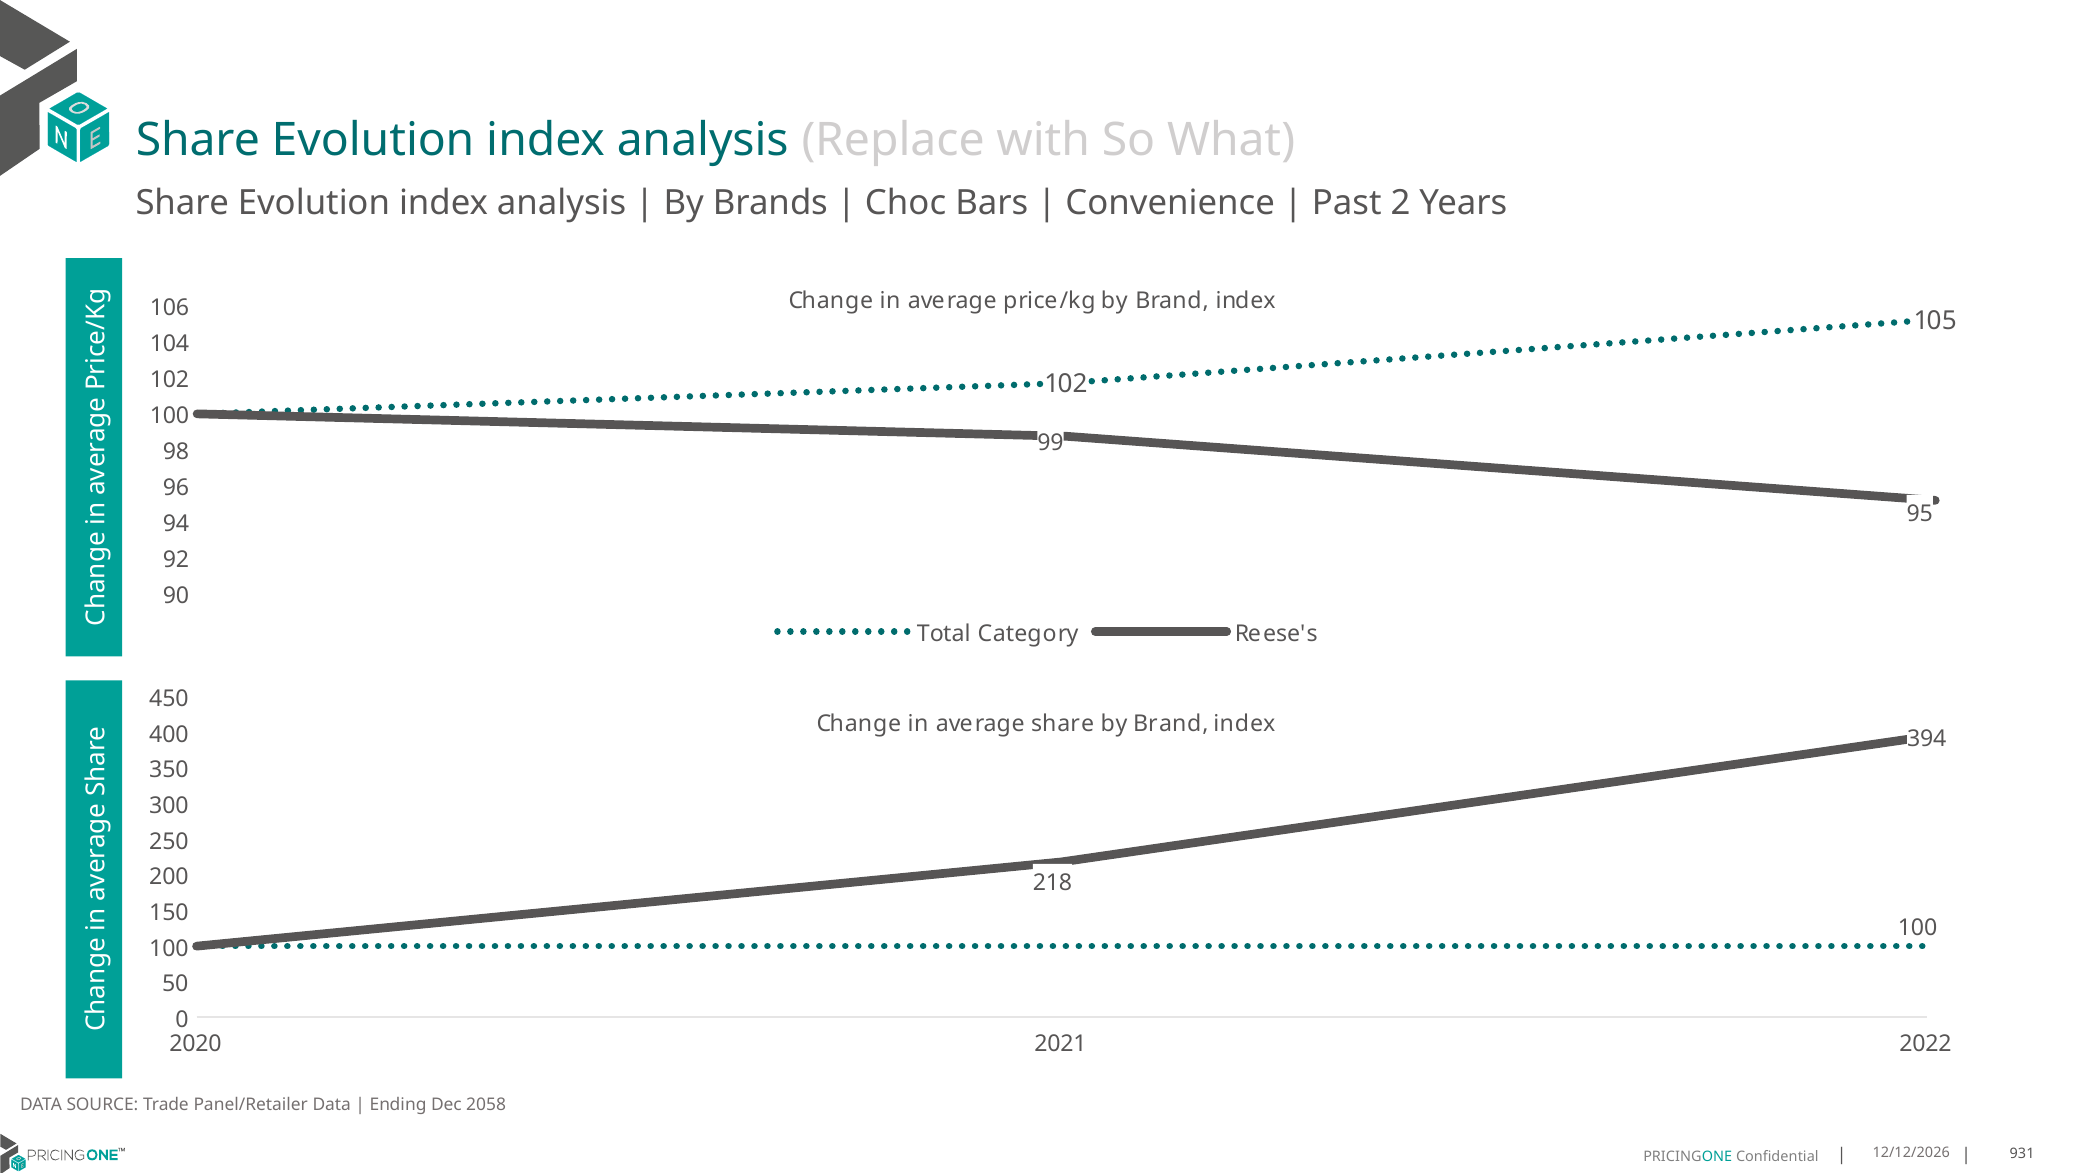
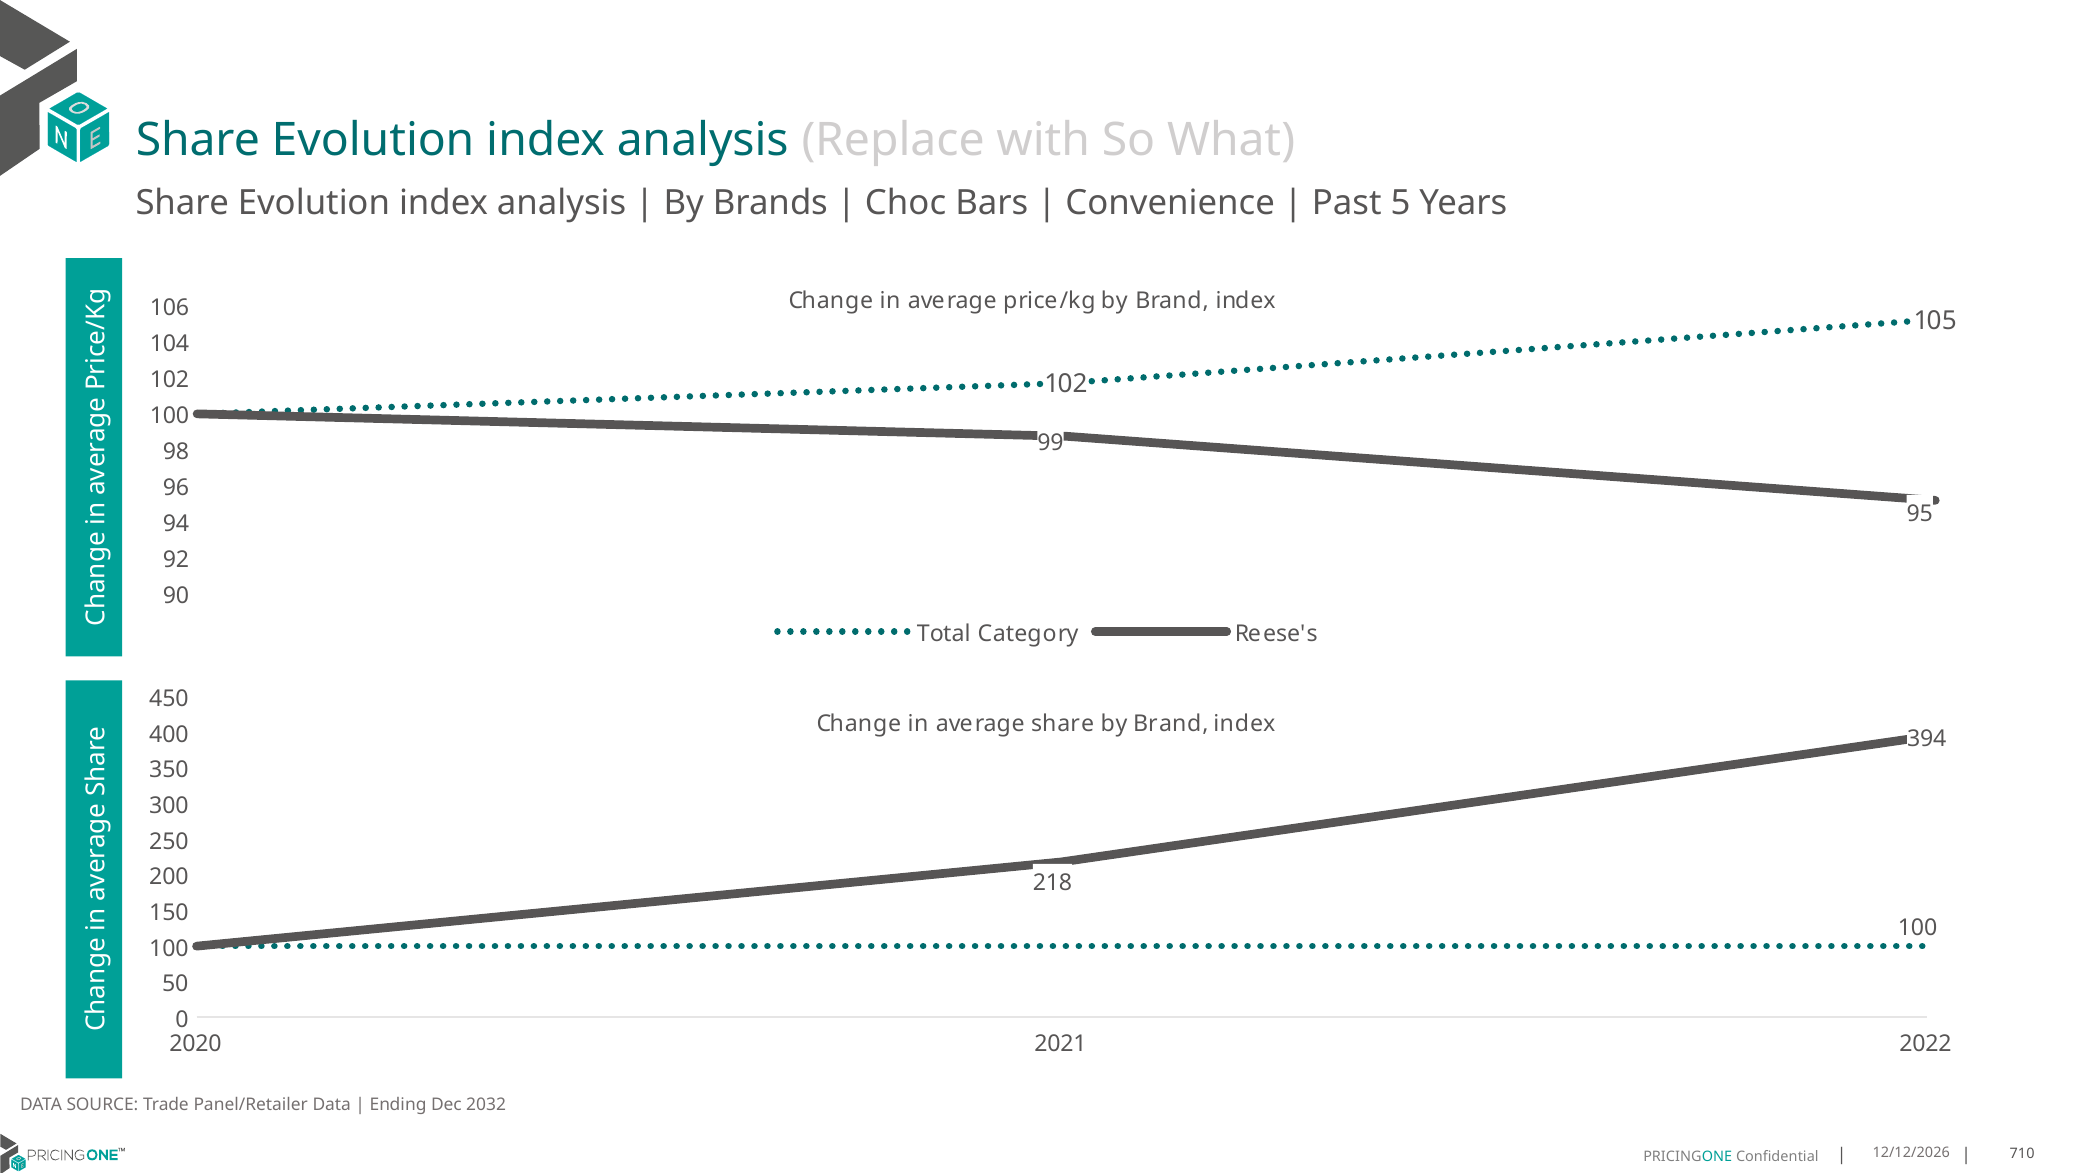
2: 2 -> 5 (1401, 203)
2058: 2058 -> 2032 (486, 1105)
931: 931 -> 710 (2022, 1154)
